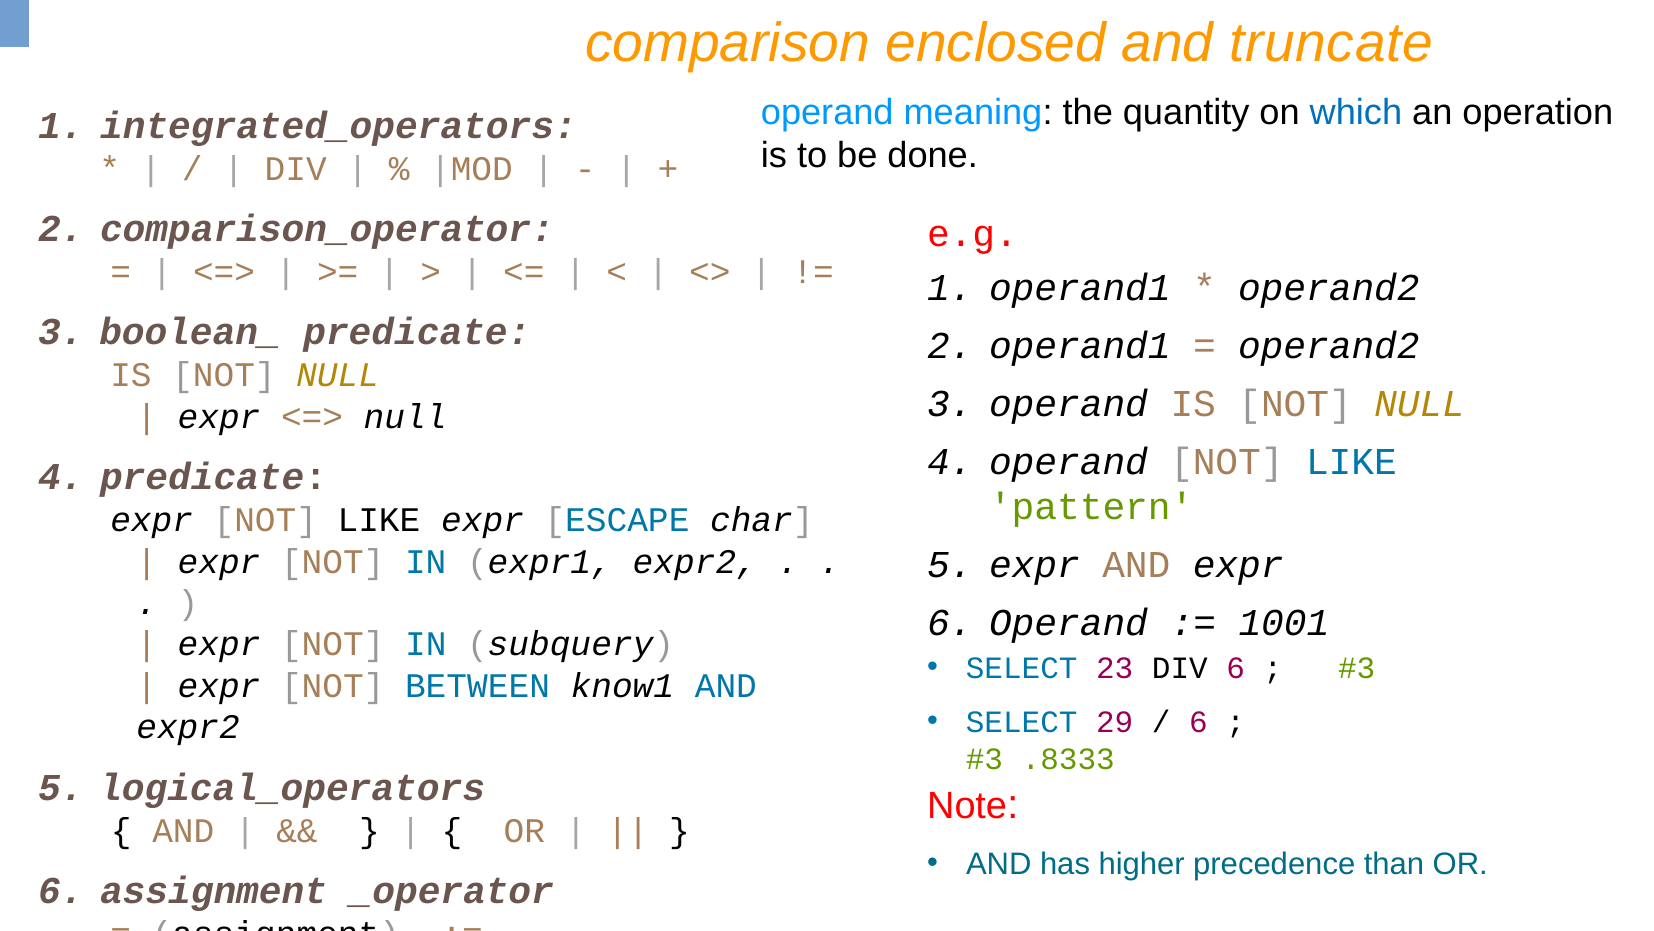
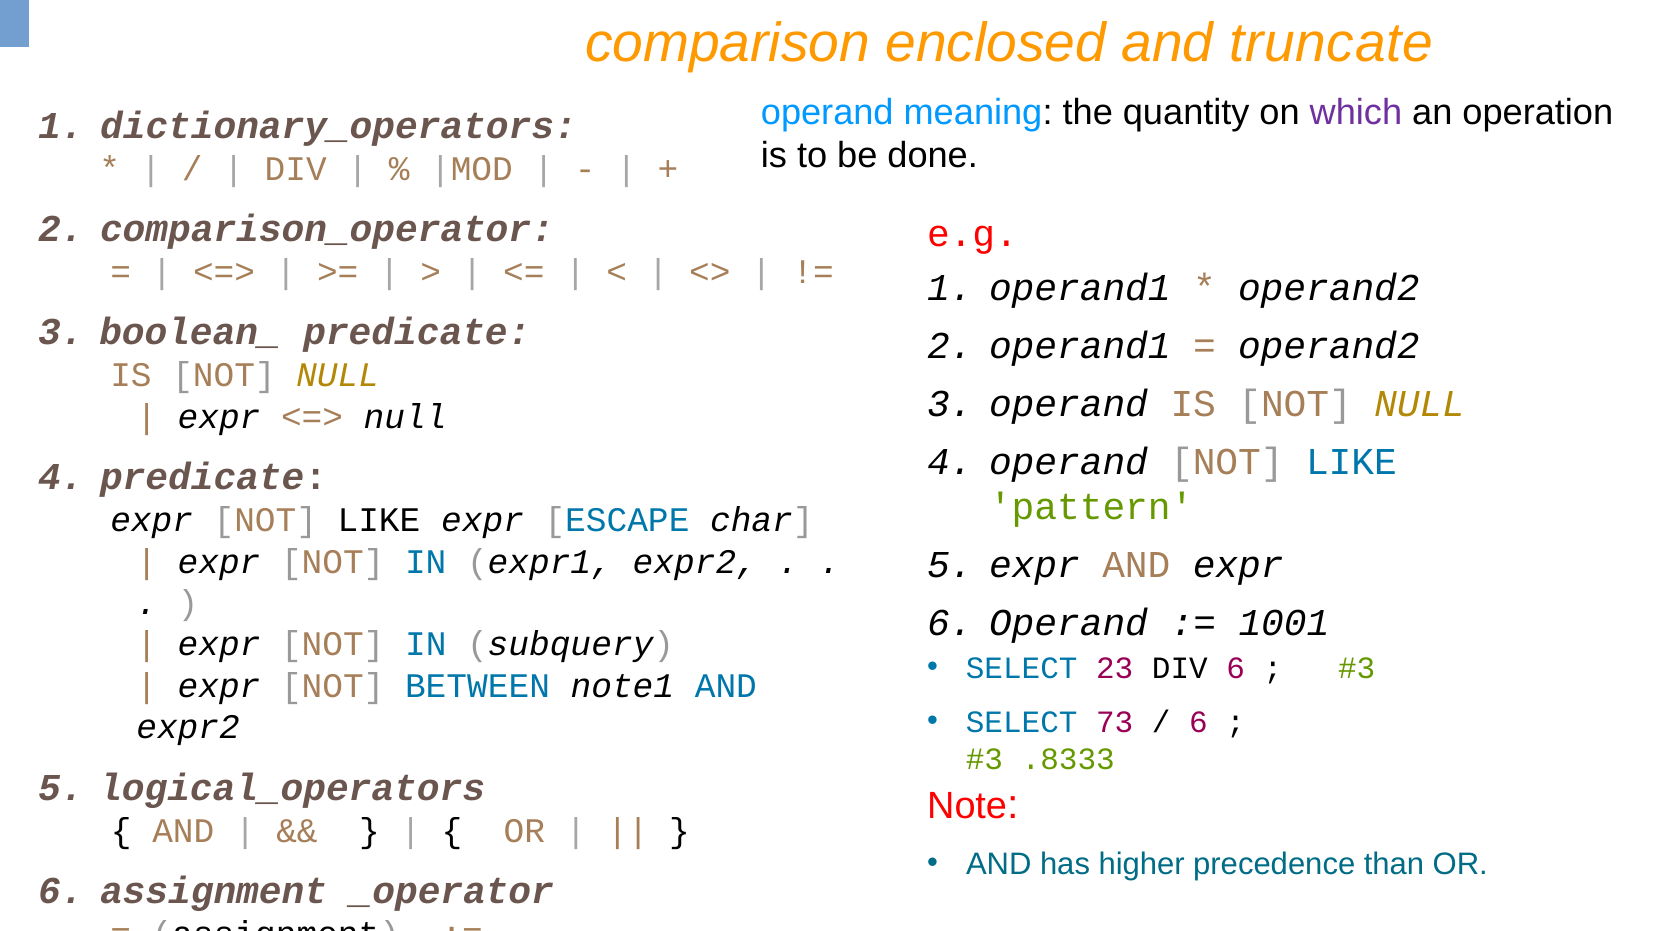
which colour: blue -> purple (1356, 112)
integrated_operators: integrated_operators -> dictionary_operators (338, 125)
know1: know1 -> note1 (622, 685)
29: 29 -> 73 (1115, 722)
